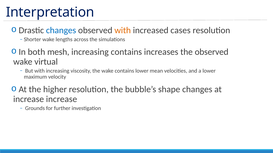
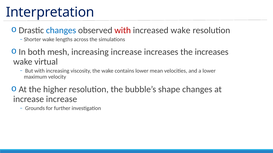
with colour: orange -> red (123, 30)
increased cases: cases -> wake (181, 30)
increasing contains: contains -> increase (126, 52)
the observed: observed -> increases (212, 52)
